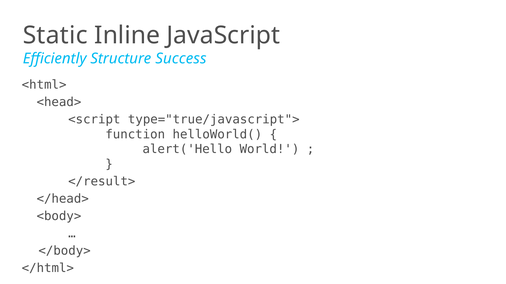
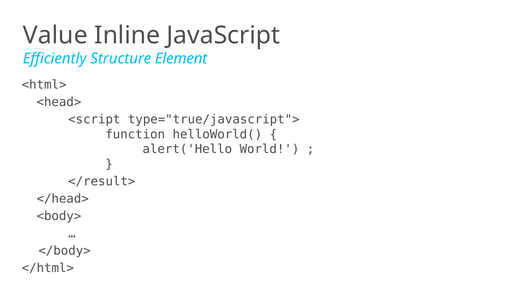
Static: Static -> Value (55, 36)
Success: Success -> Element (181, 59)
